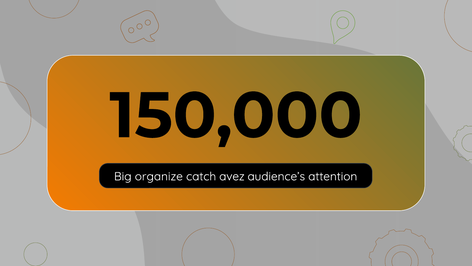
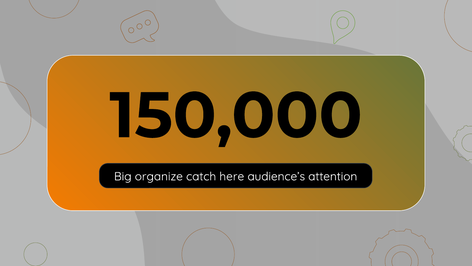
avez: avez -> here (232, 176)
